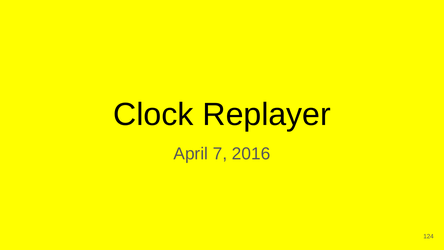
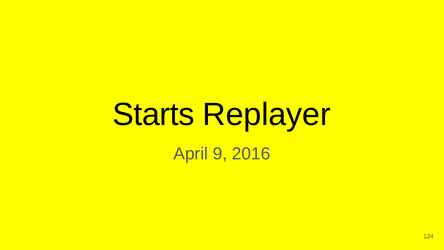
Clock: Clock -> Starts (154, 114)
7: 7 -> 9 (220, 154)
